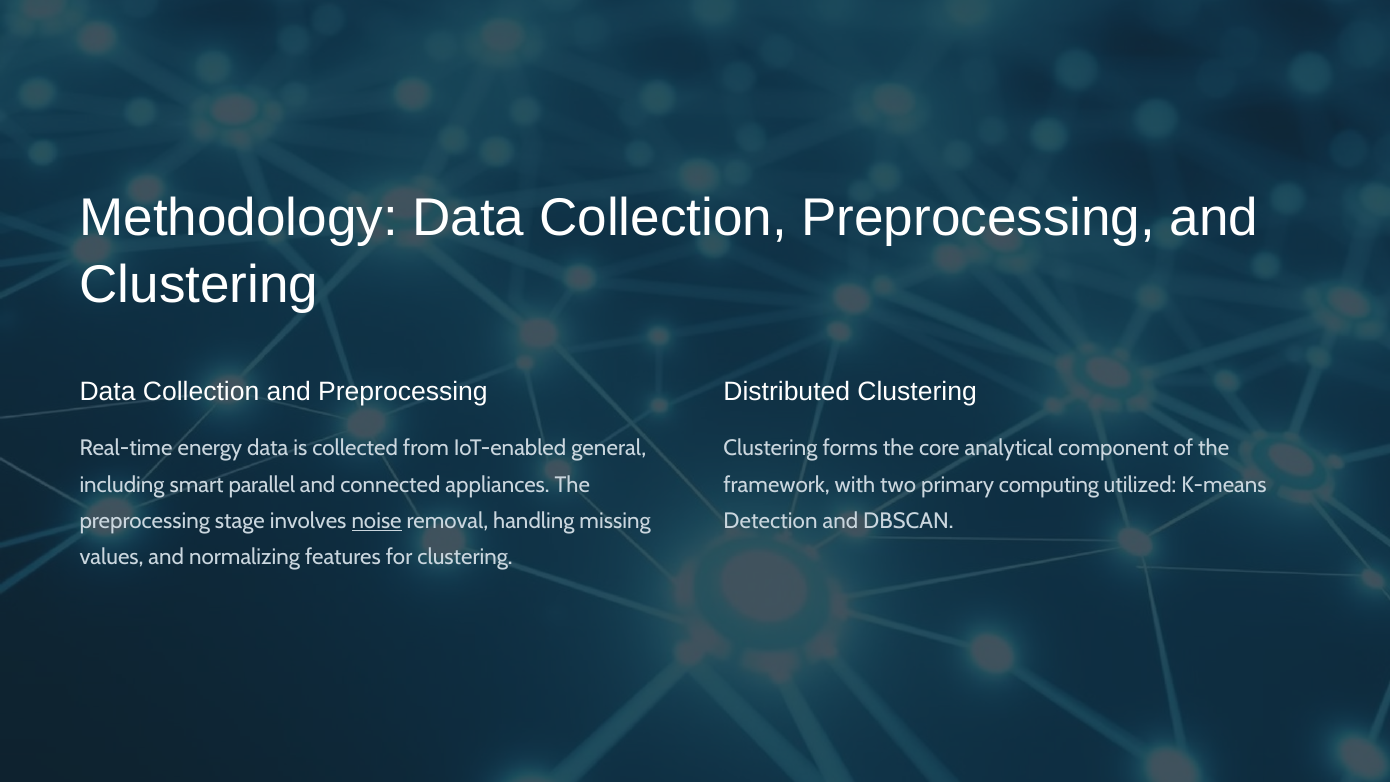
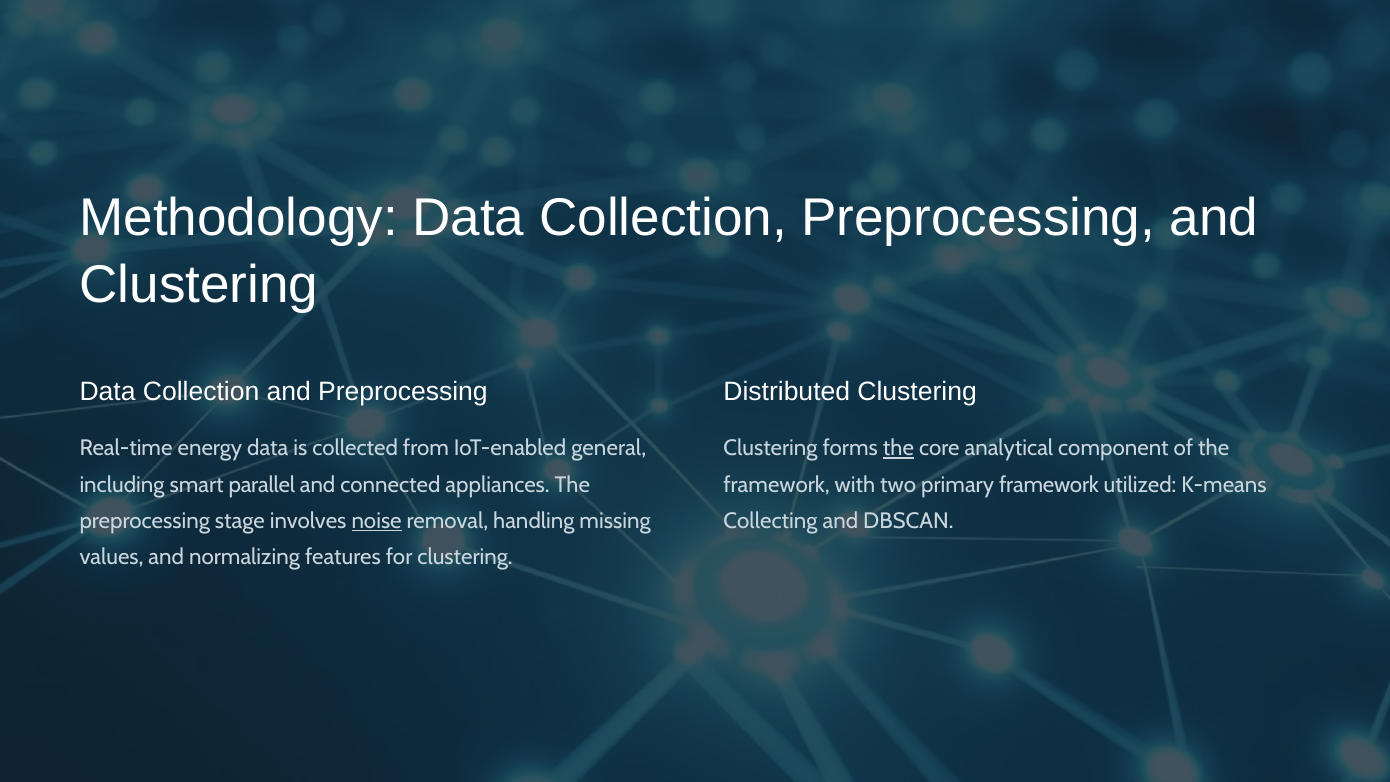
the underline: none -> present (898, 448)
primary computing: computing -> framework (1049, 485)
Detection: Detection -> Collecting (770, 521)
